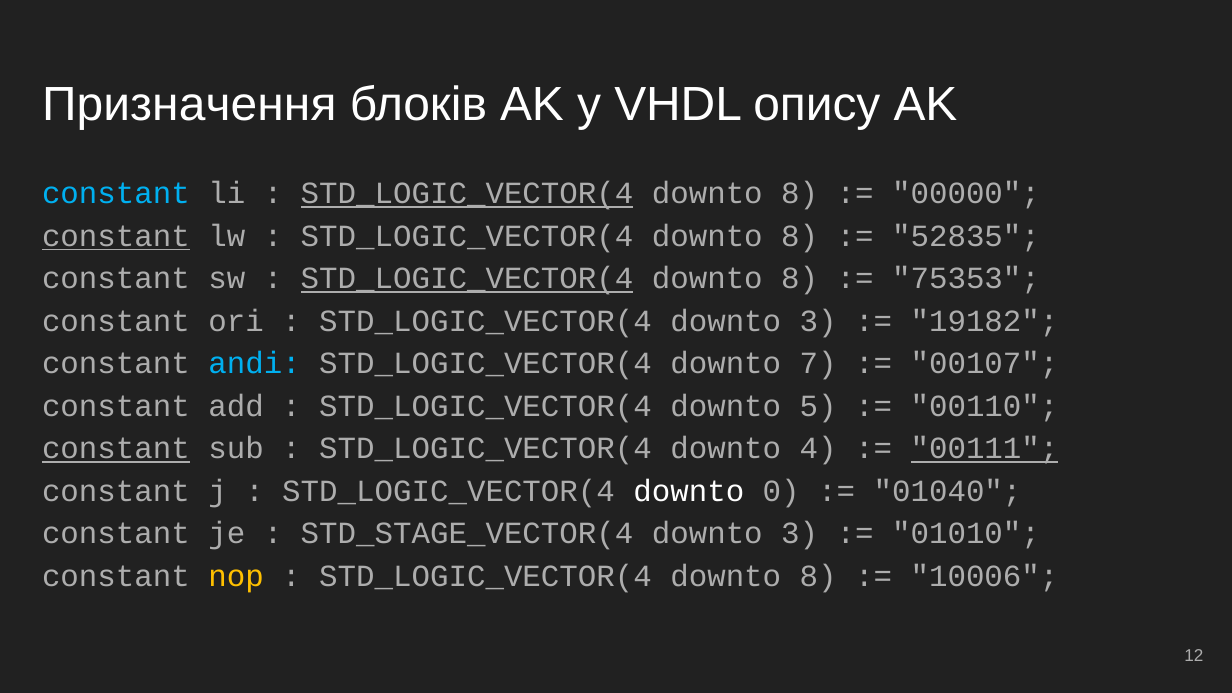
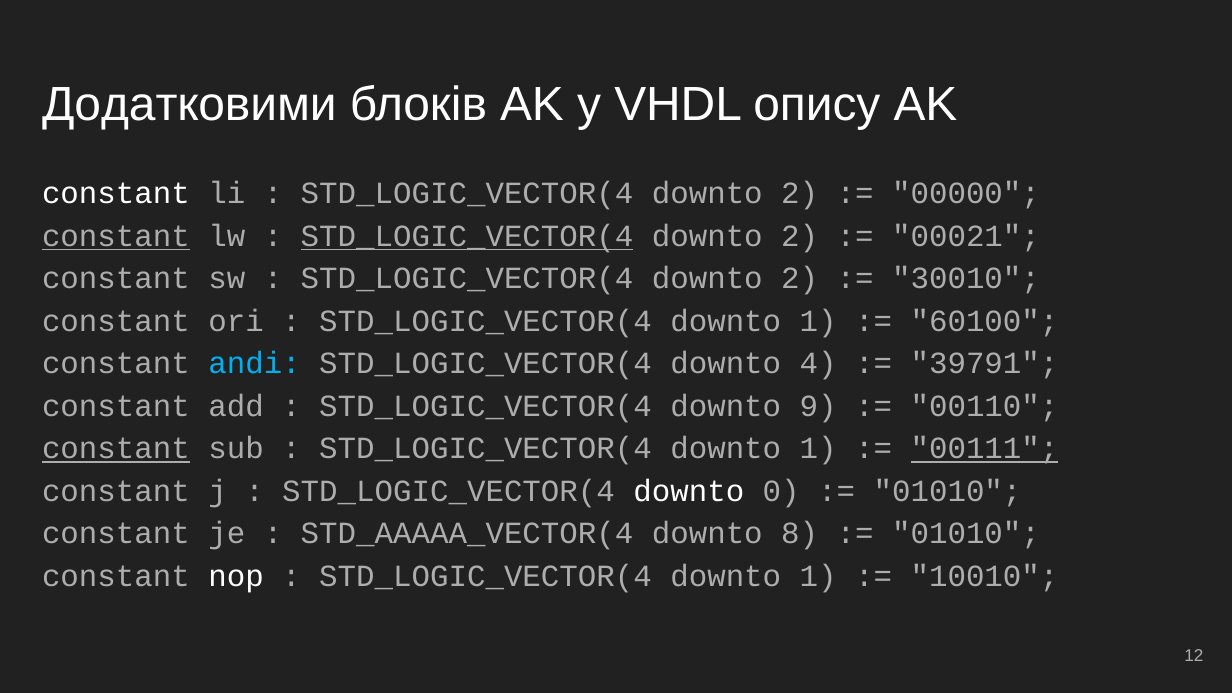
Призначення: Призначення -> Додатковими (189, 104)
constant colour: light blue -> white (116, 194)
STD_LOGIC_VECTOR(4 underline: present -> none (467, 194)
8: 8 -> 2 (800, 194)
STD_LOGIC_VECTOR(4 underline: none -> present (467, 236)
8: 8 -> 2 (800, 236)
52835: 52835 -> 00021 (966, 236)
STD_LOGIC_VECTOR(4 underline: present -> none (467, 279)
8: 8 -> 2 (800, 279)
75353: 75353 -> 30010 (966, 279)
3: 3 -> 1 (818, 321)
19182: 19182 -> 60100 (984, 321)
7: 7 -> 4 (818, 364)
00107: 00107 -> 39791 (984, 364)
5: 5 -> 9 (818, 406)
4: 4 -> 1 (818, 449)
01040: 01040 -> 01010 (948, 491)
STD_STAGE_VECTOR(4: STD_STAGE_VECTOR(4 -> STD_AAAAA_VECTOR(4 (467, 534)
3: 3 -> 8 (800, 534)
nop colour: yellow -> white (236, 576)
8: 8 -> 1 (818, 576)
10006: 10006 -> 10010 (984, 576)
